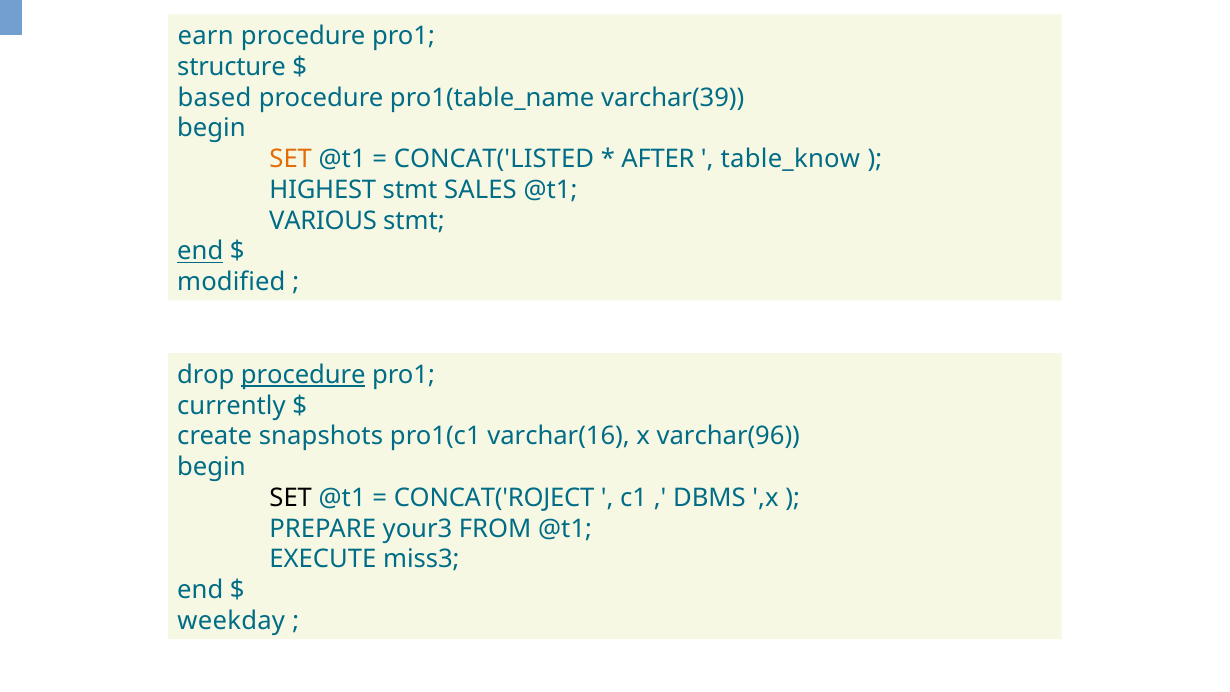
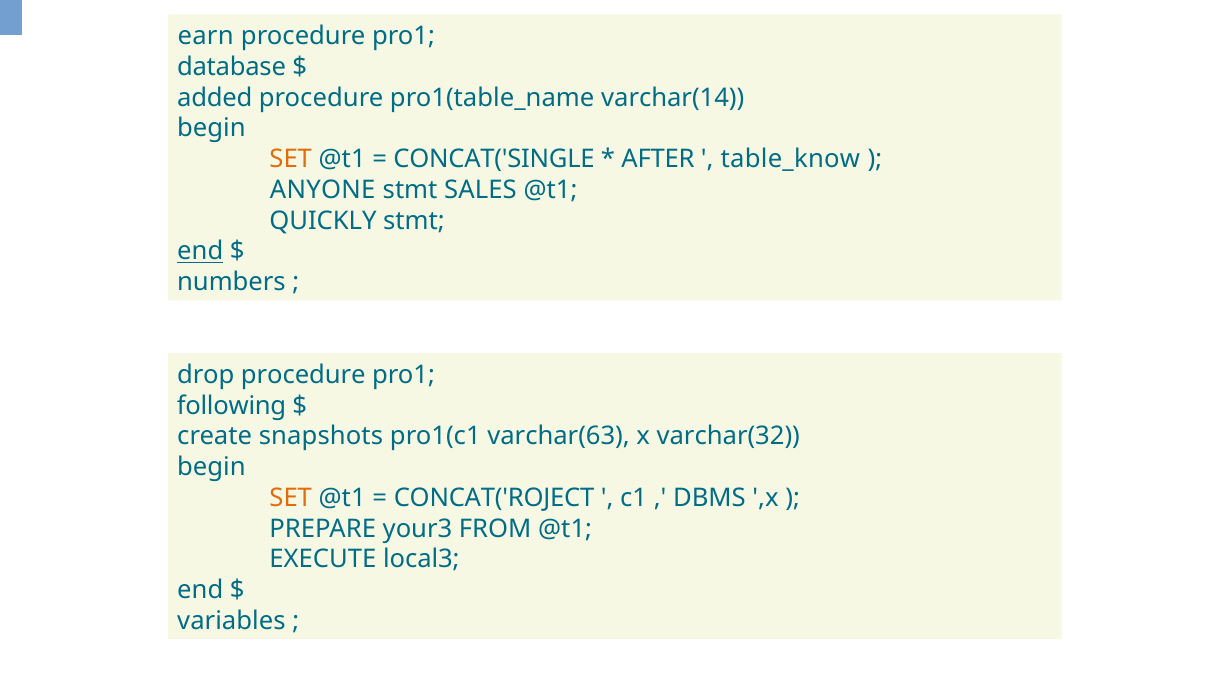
structure: structure -> database (232, 67)
based: based -> added (215, 98)
varchar(39: varchar(39 -> varchar(14 (673, 98)
CONCAT('LISTED: CONCAT('LISTED -> CONCAT('SINGLE (494, 159)
HIGHEST: HIGHEST -> ANYONE (323, 190)
VARIOUS: VARIOUS -> QUICKLY (323, 221)
modified: modified -> numbers (231, 282)
procedure underline: present -> none (303, 375)
currently: currently -> following (232, 406)
varchar(16: varchar(16 -> varchar(63 (559, 436)
varchar(96: varchar(96 -> varchar(32 (728, 436)
SET colour: black -> orange (291, 498)
miss3: miss3 -> local3 (421, 559)
weekday: weekday -> variables (231, 621)
